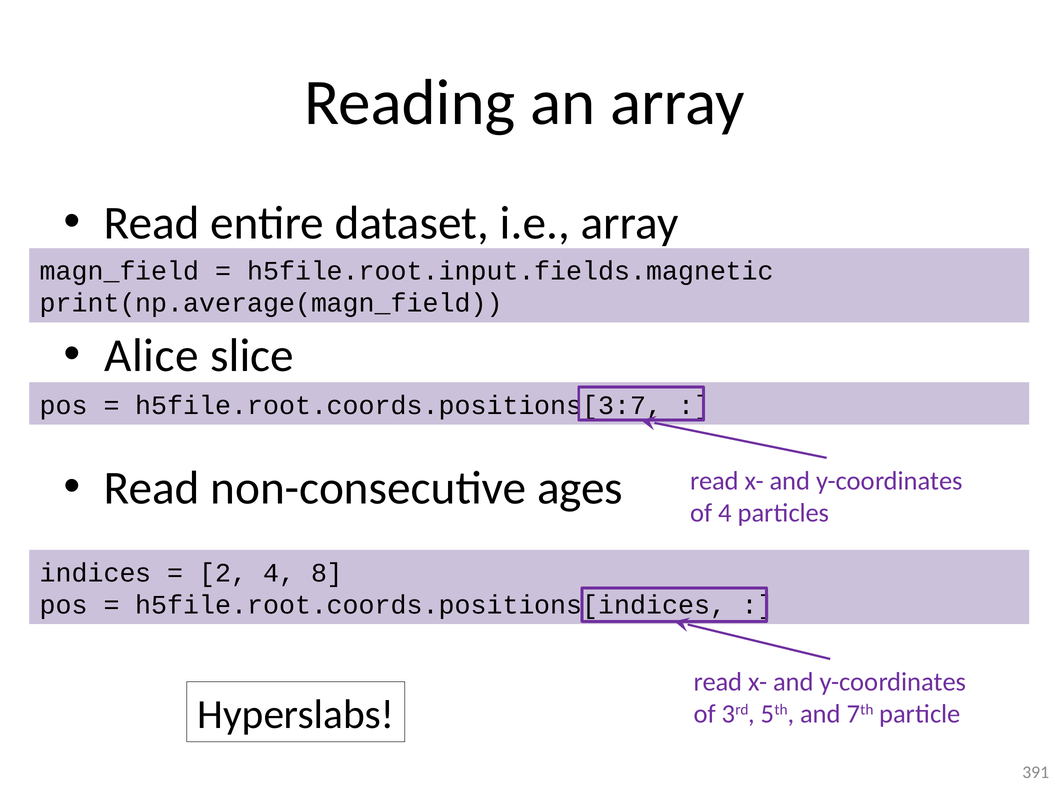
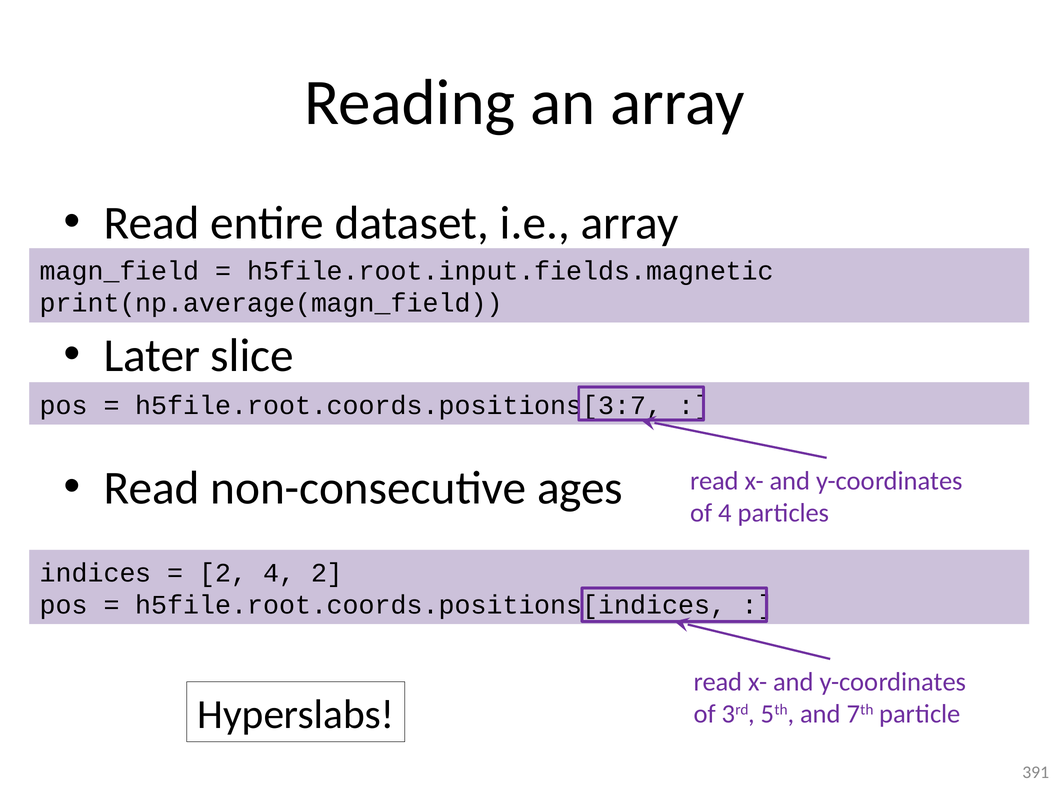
Alice: Alice -> Later (152, 356)
4 8: 8 -> 2 (327, 573)
